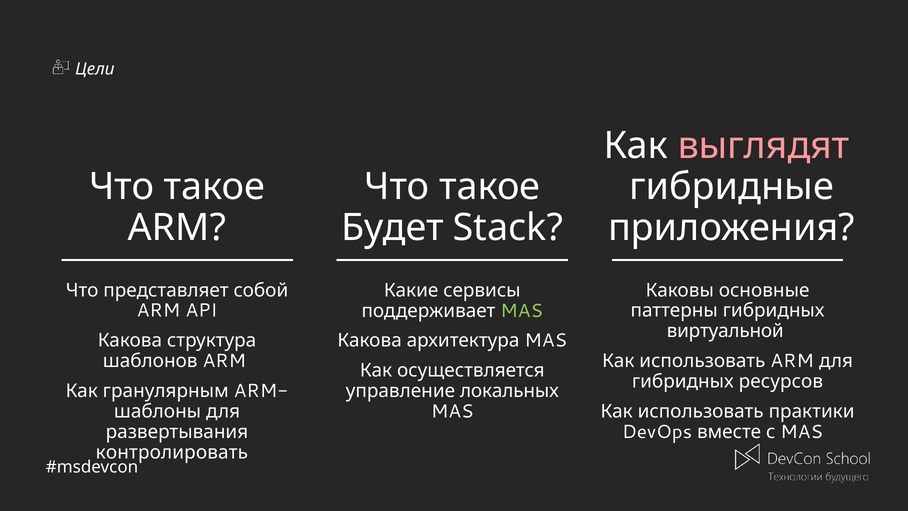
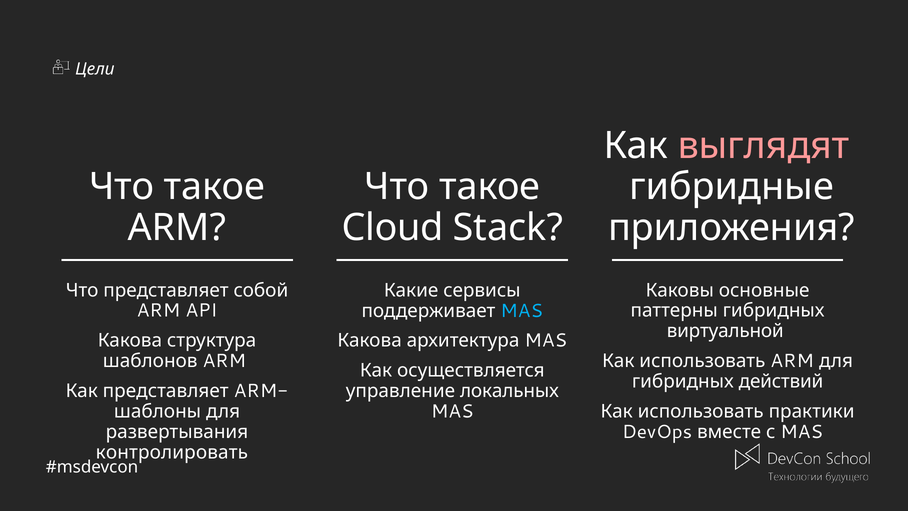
Будет: Будет -> Cloud (392, 228)
MAS colour: light green -> light blue (522, 311)
ресурсов: ресурсов -> действий (781, 381)
Как гранулярным: гранулярным -> представляет (166, 391)
